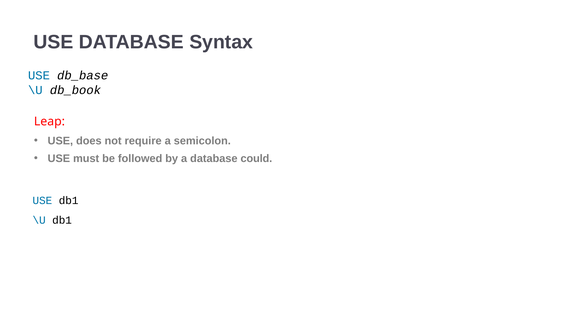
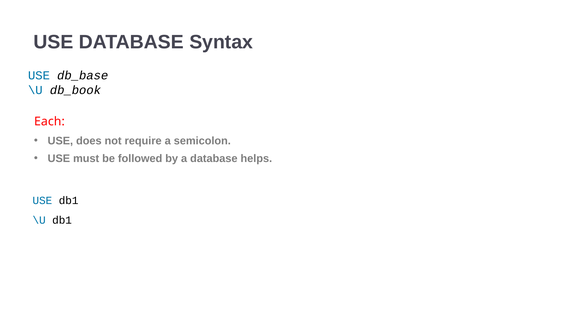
Leap: Leap -> Each (49, 121)
could: could -> helps (256, 158)
